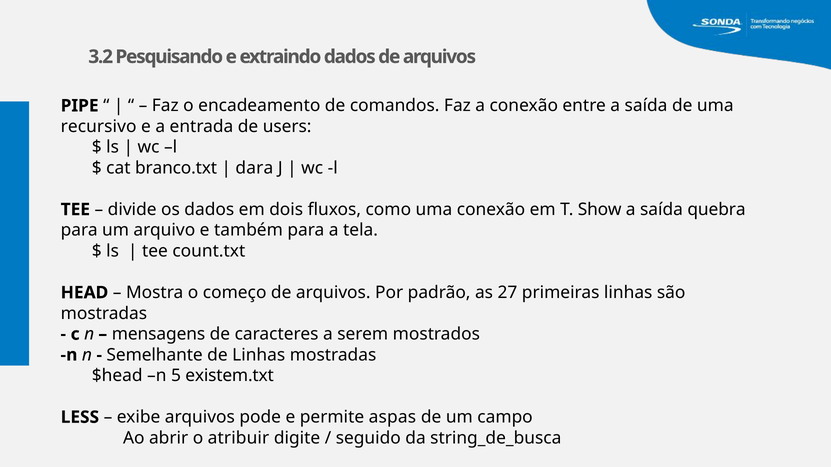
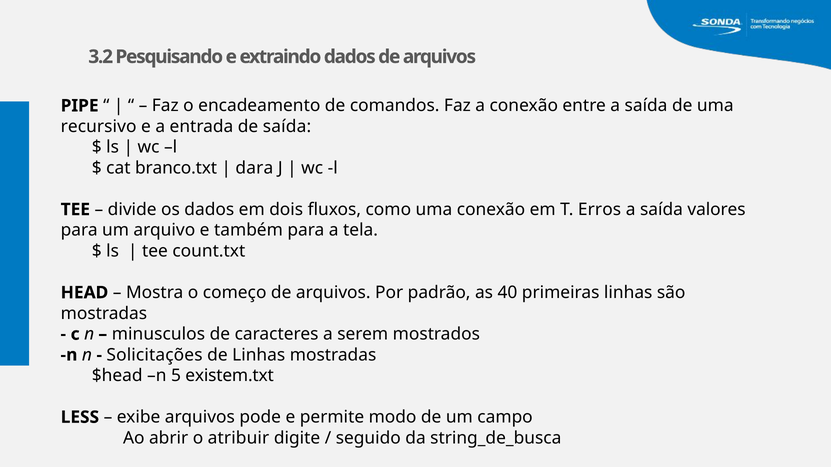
de users: users -> saída (287, 127)
Show: Show -> Erros (600, 210)
quebra: quebra -> valores (717, 210)
27: 27 -> 40 (507, 293)
mensagens: mensagens -> minusculos (158, 334)
Semelhante: Semelhante -> Solicitações (155, 355)
aspas: aspas -> modo (393, 418)
